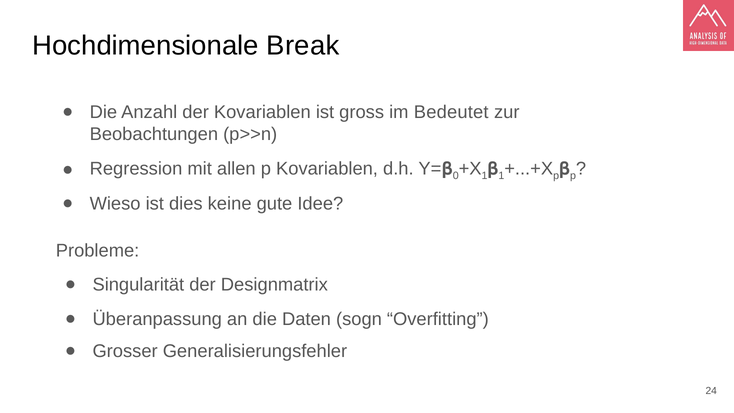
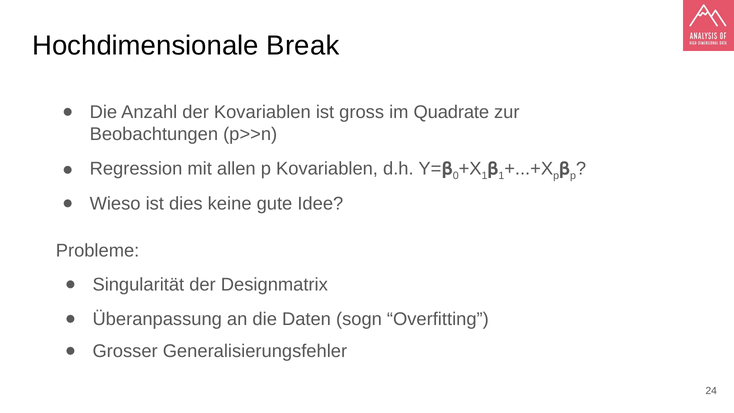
Bedeutet: Bedeutet -> Quadrate (451, 112)
